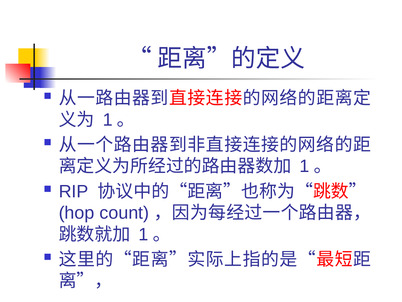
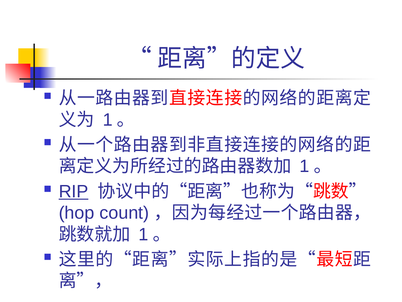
RIP underline: none -> present (74, 191)
